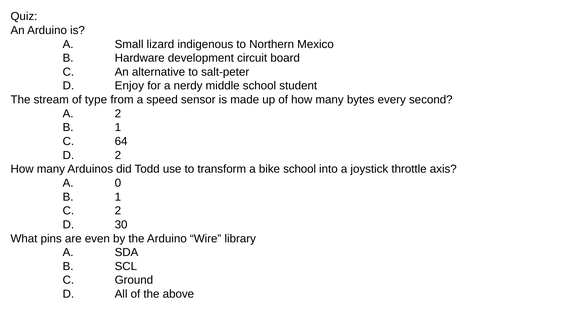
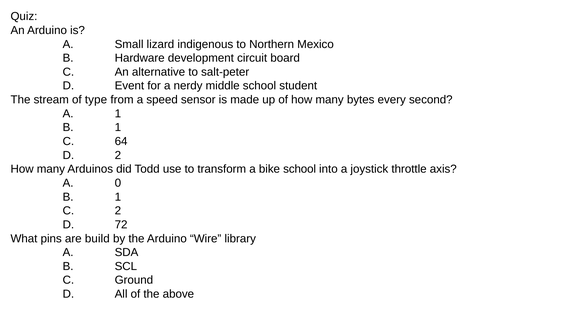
Enjoy: Enjoy -> Event (129, 86)
A 2: 2 -> 1 (118, 114)
30: 30 -> 72 (121, 225)
even: even -> build (97, 238)
